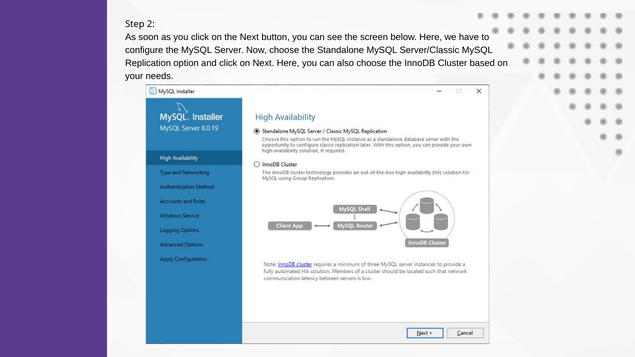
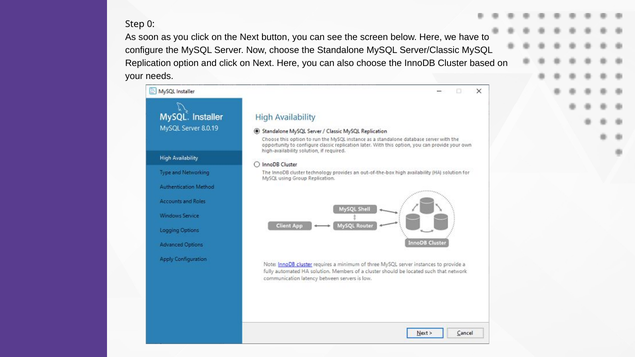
2: 2 -> 0 (151, 24)
